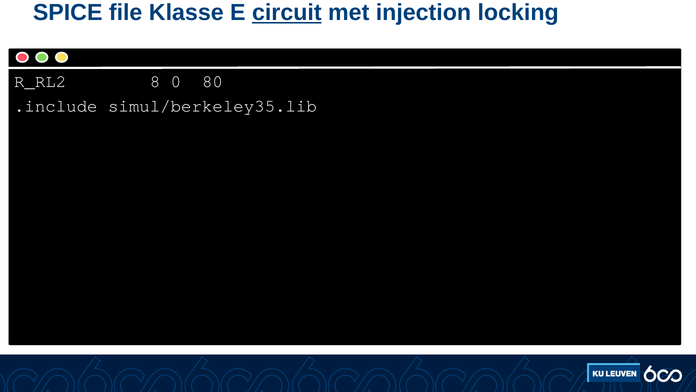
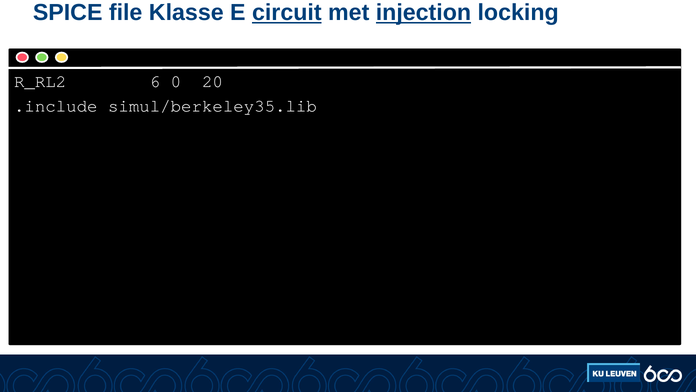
injection underline: none -> present (423, 13)
8: 8 -> 6 (155, 81)
80: 80 -> 20 (212, 81)
